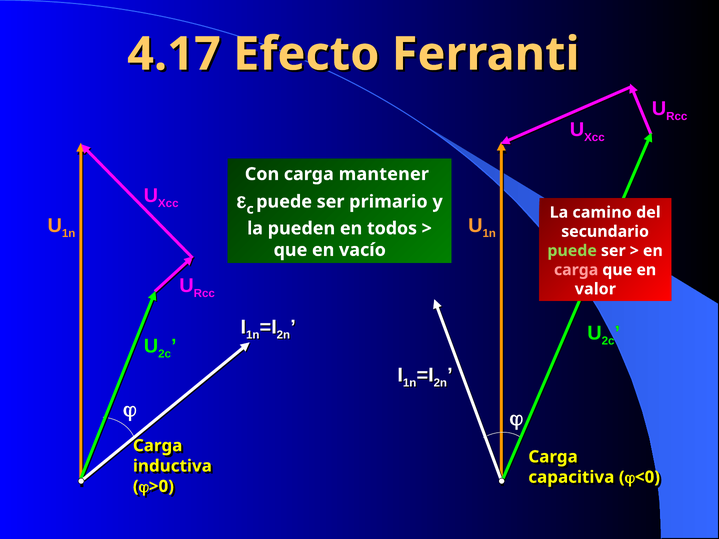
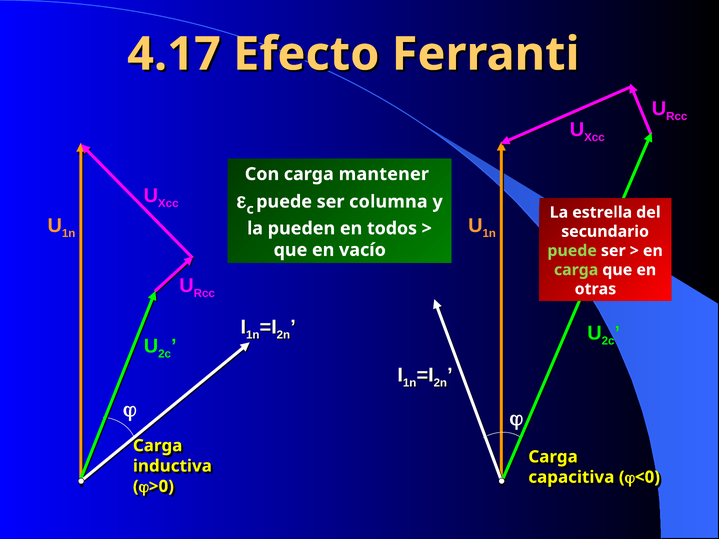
primario: primario -> columna (388, 202)
camino: camino -> estrella (602, 212)
carga colour: pink -> light green (576, 270)
valor: valor -> otras (595, 289)
